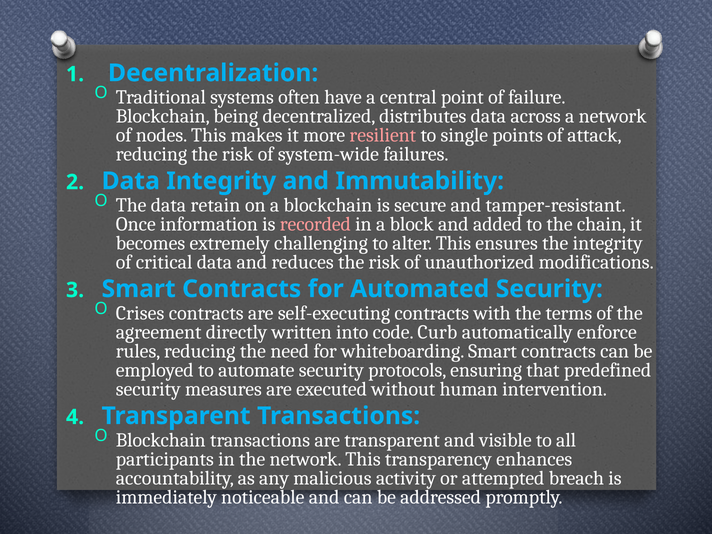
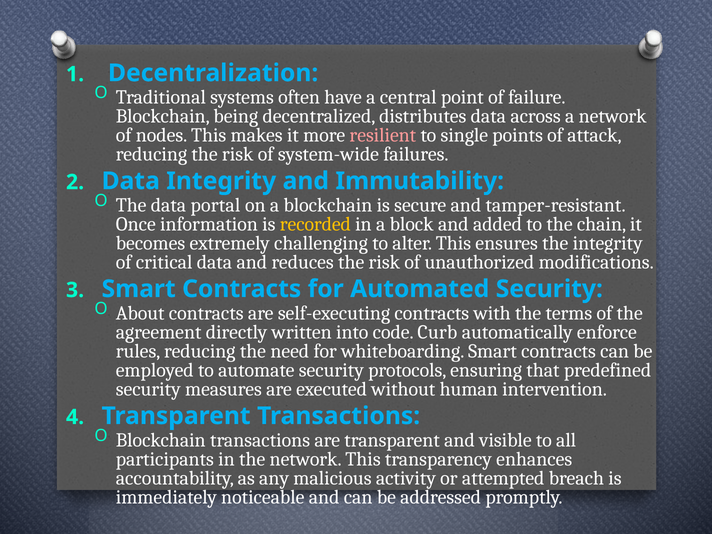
retain: retain -> portal (215, 205)
recorded colour: pink -> yellow (315, 224)
Crises: Crises -> About (140, 313)
